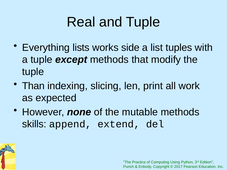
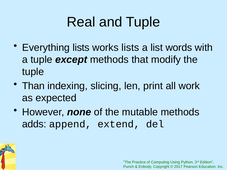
works side: side -> lists (130, 48)
tuples: tuples -> words (179, 48)
skills: skills -> adds (34, 124)
